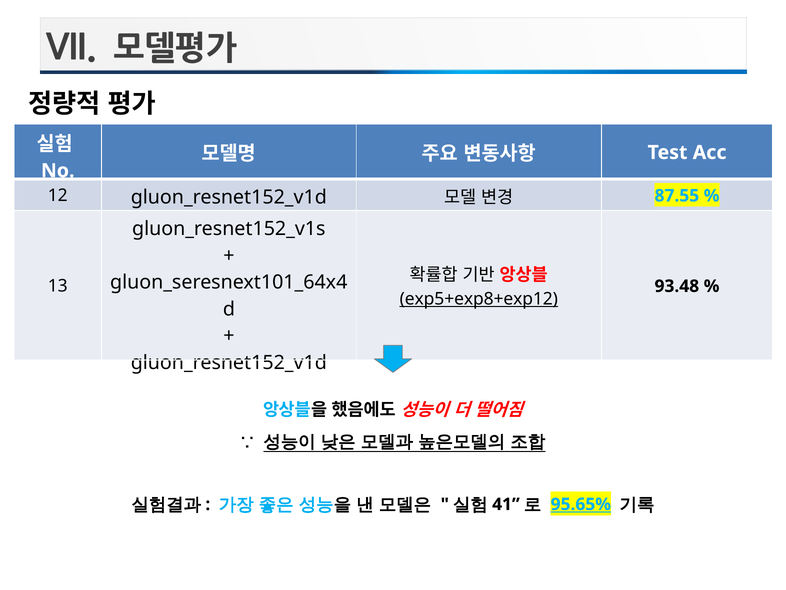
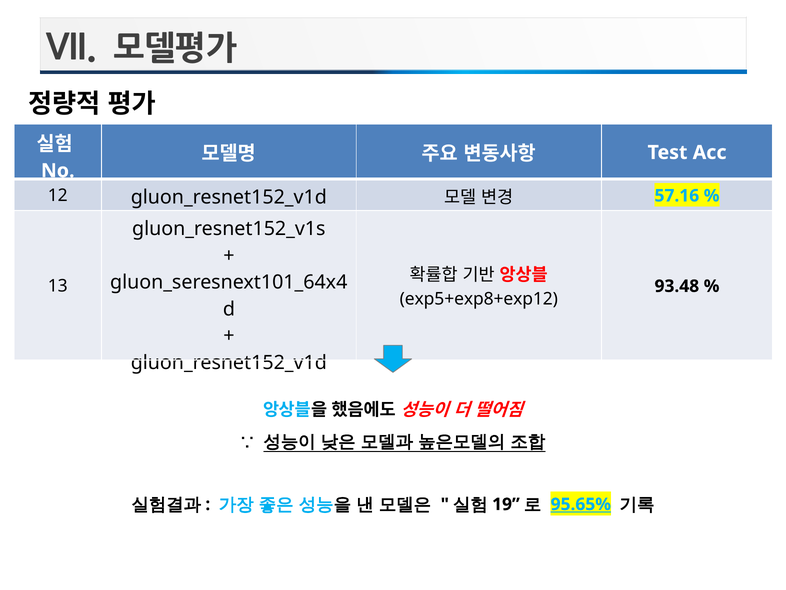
87.55: 87.55 -> 57.16 (677, 196)
exp5+exp8+exp12 underline: present -> none (479, 299)
41: 41 -> 19 (506, 504)
